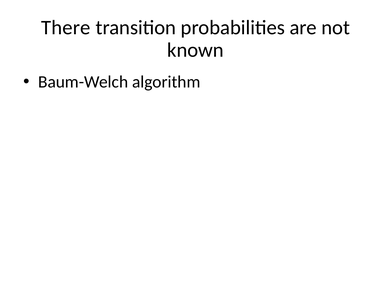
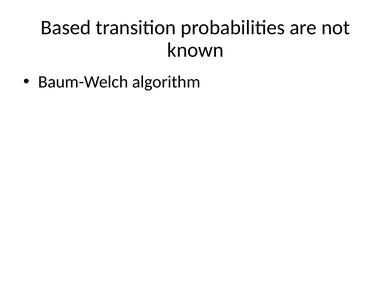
There: There -> Based (66, 28)
